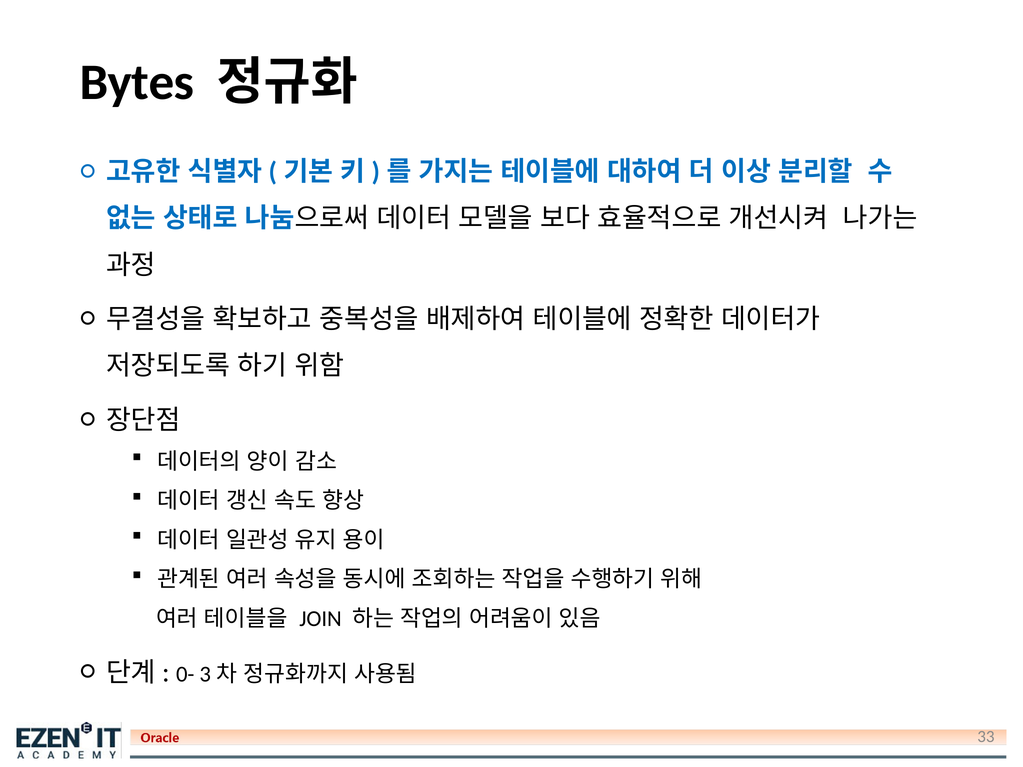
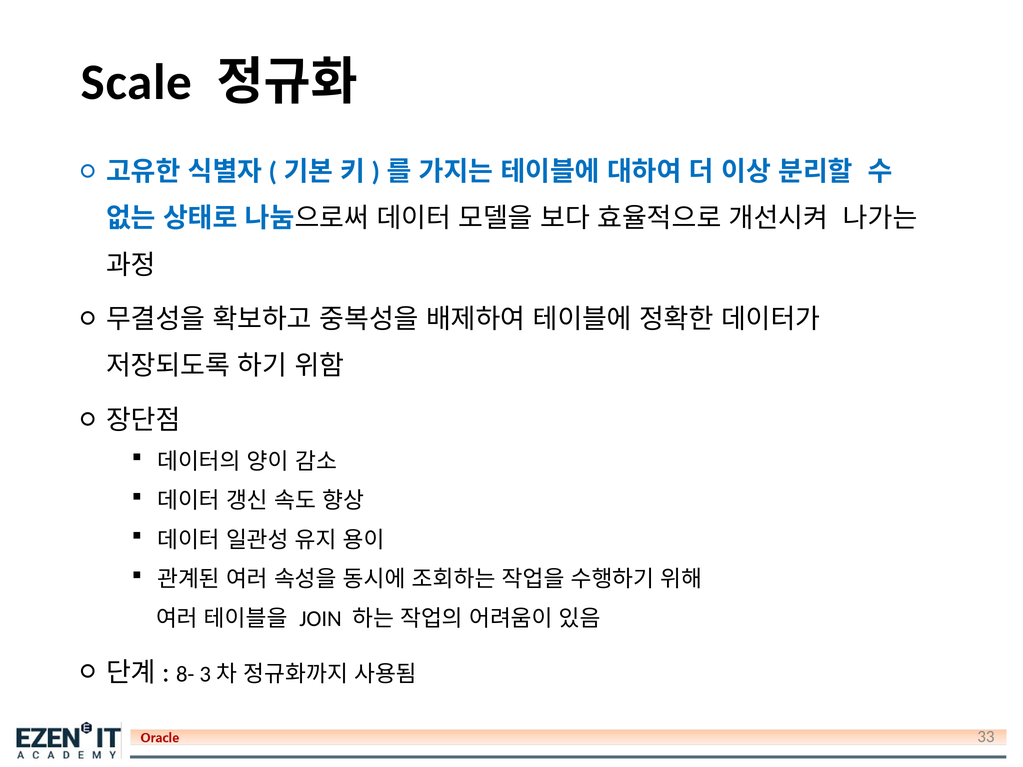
Bytes: Bytes -> Scale (136, 82)
0-: 0- -> 8- (185, 674)
